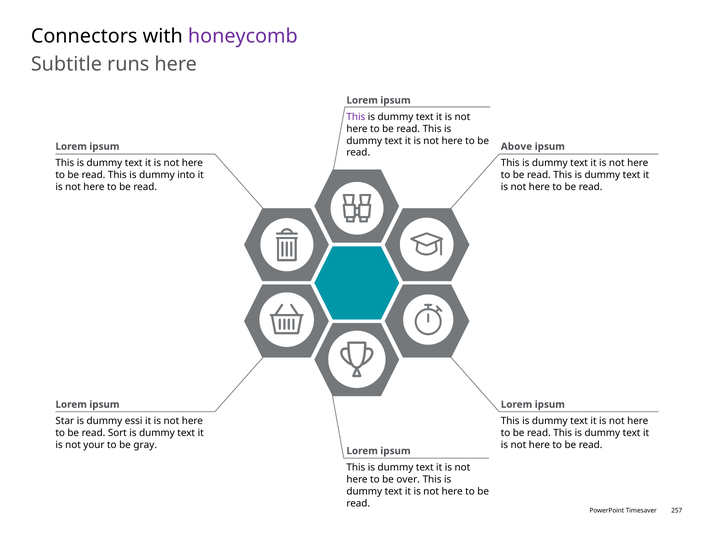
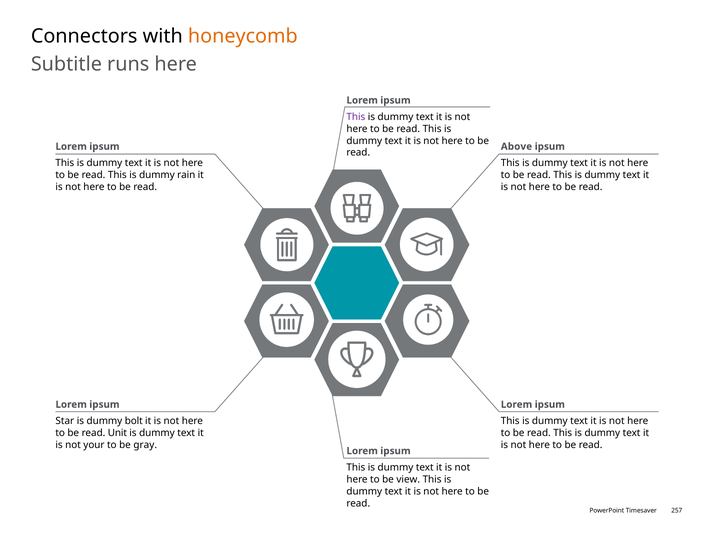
honeycomb colour: purple -> orange (243, 36)
into: into -> rain (186, 175)
essi: essi -> bolt (134, 421)
Sort: Sort -> Unit (117, 433)
over: over -> view (408, 479)
